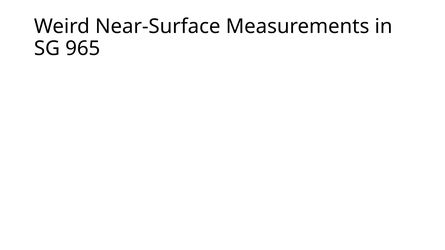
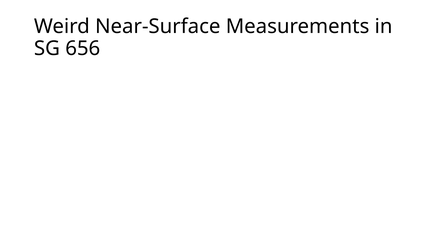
965: 965 -> 656 (83, 48)
